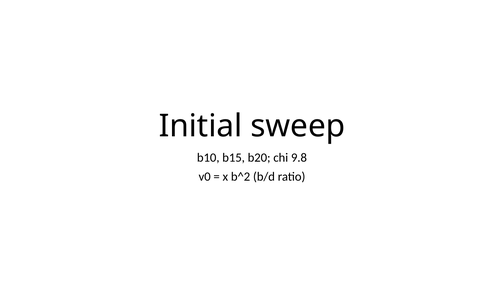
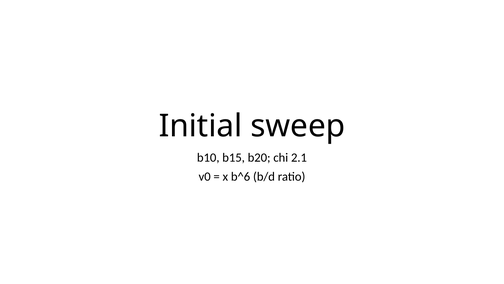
9.8: 9.8 -> 2.1 (299, 158)
b^2: b^2 -> b^6 (241, 176)
